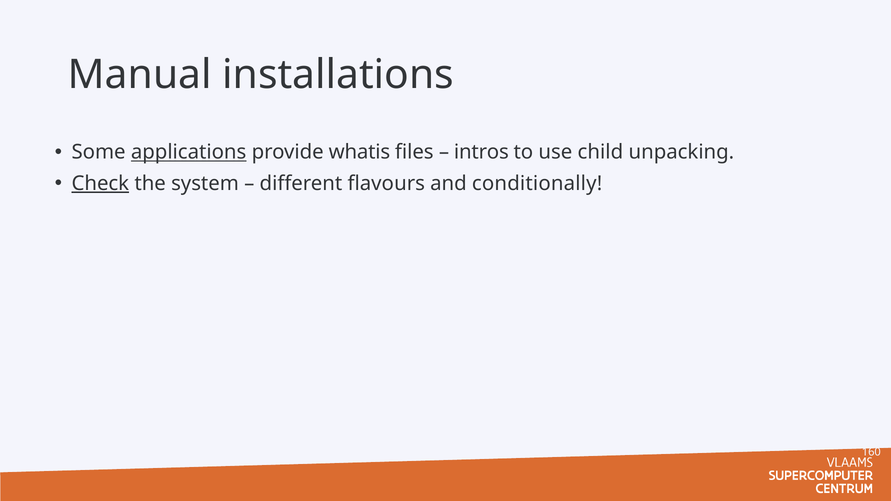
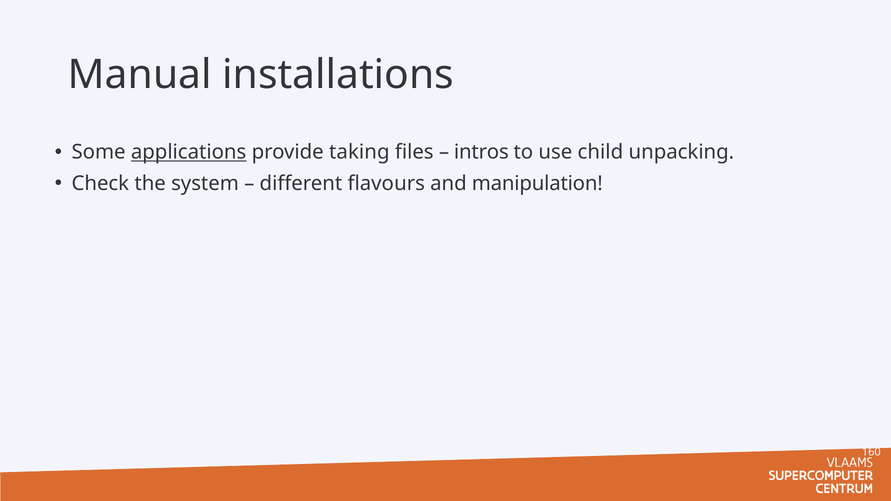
whatis: whatis -> taking (359, 152)
Check underline: present -> none (100, 184)
conditionally: conditionally -> manipulation (537, 184)
